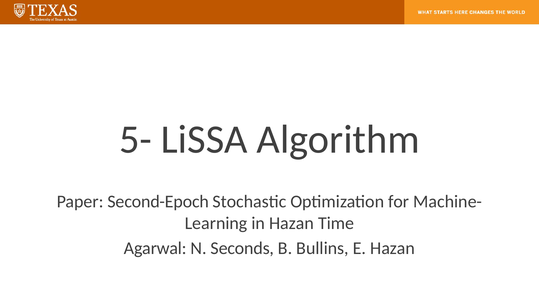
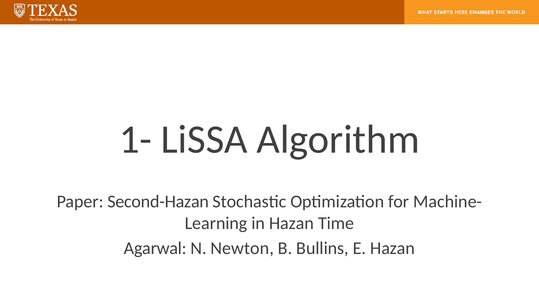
5-: 5- -> 1- (136, 140)
Second-Epoch: Second-Epoch -> Second-Hazan (158, 202)
Seconds: Seconds -> Newton (242, 248)
